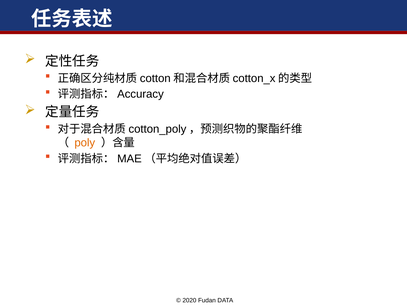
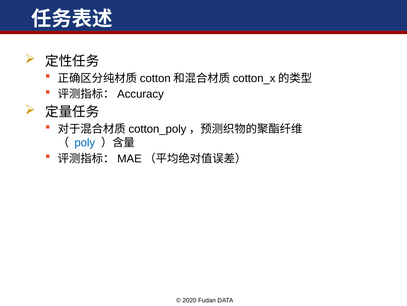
poly colour: orange -> blue (85, 142)
